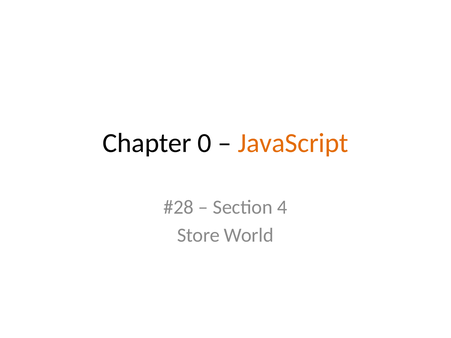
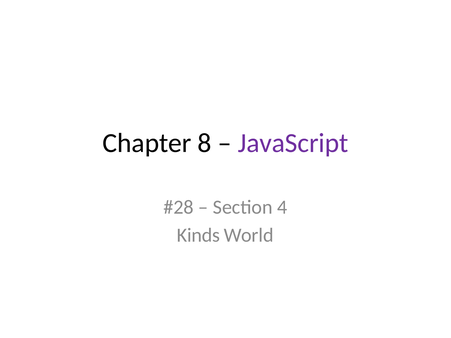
0: 0 -> 8 (205, 143)
JavaScript colour: orange -> purple (293, 143)
Store: Store -> Kinds (198, 235)
